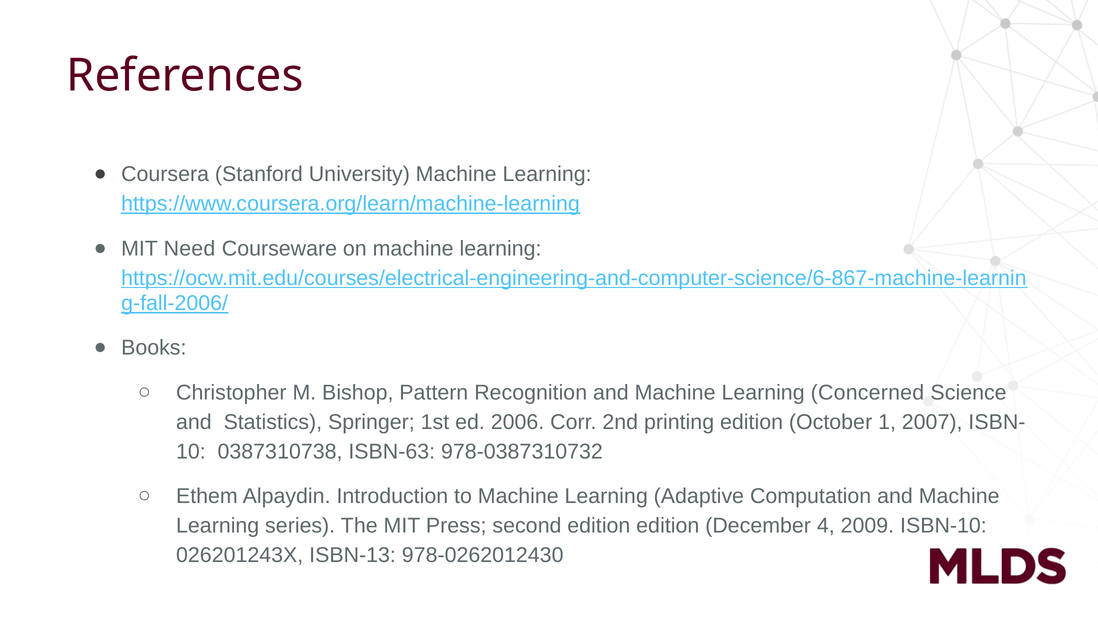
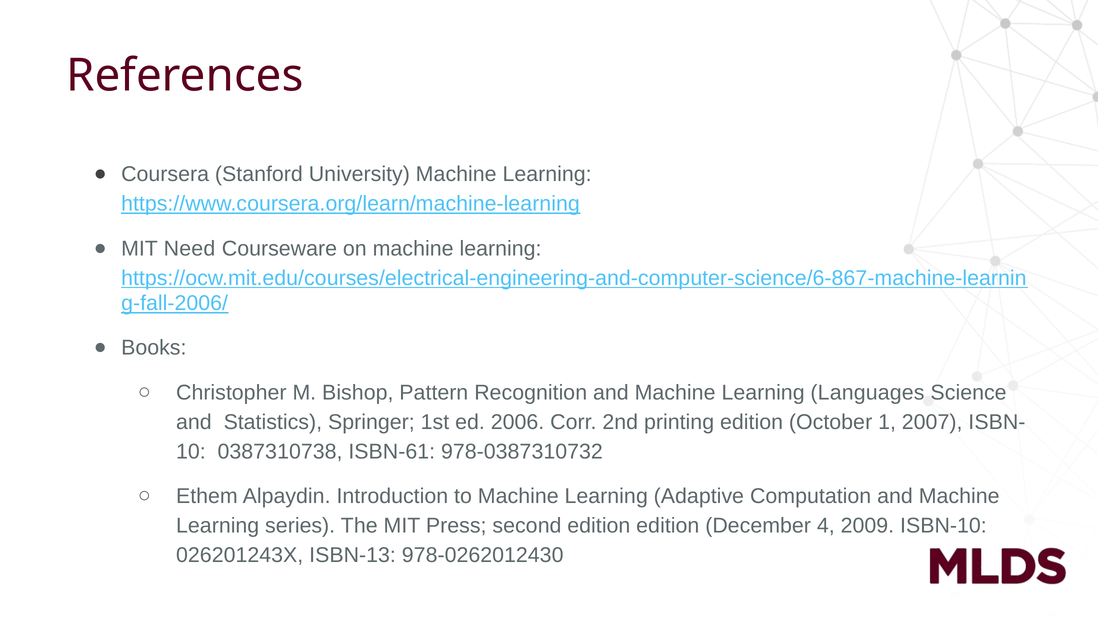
Concerned: Concerned -> Languages (868, 392)
ISBN-63: ISBN-63 -> ISBN-61 (392, 451)
